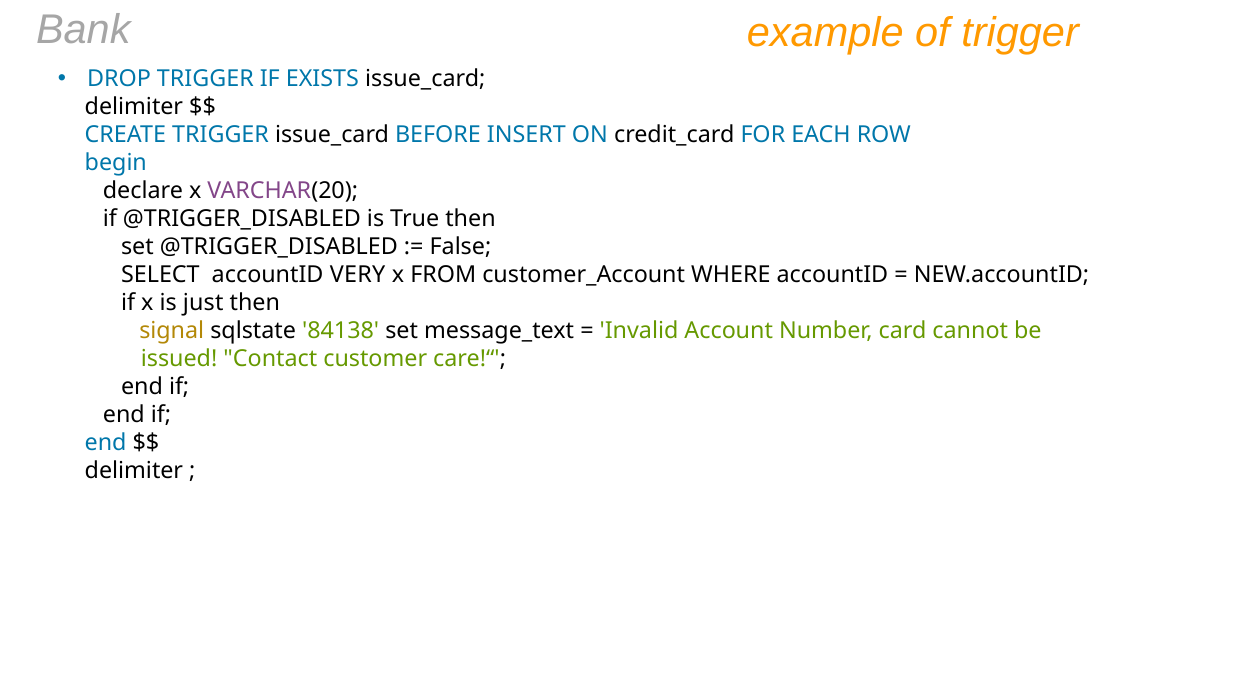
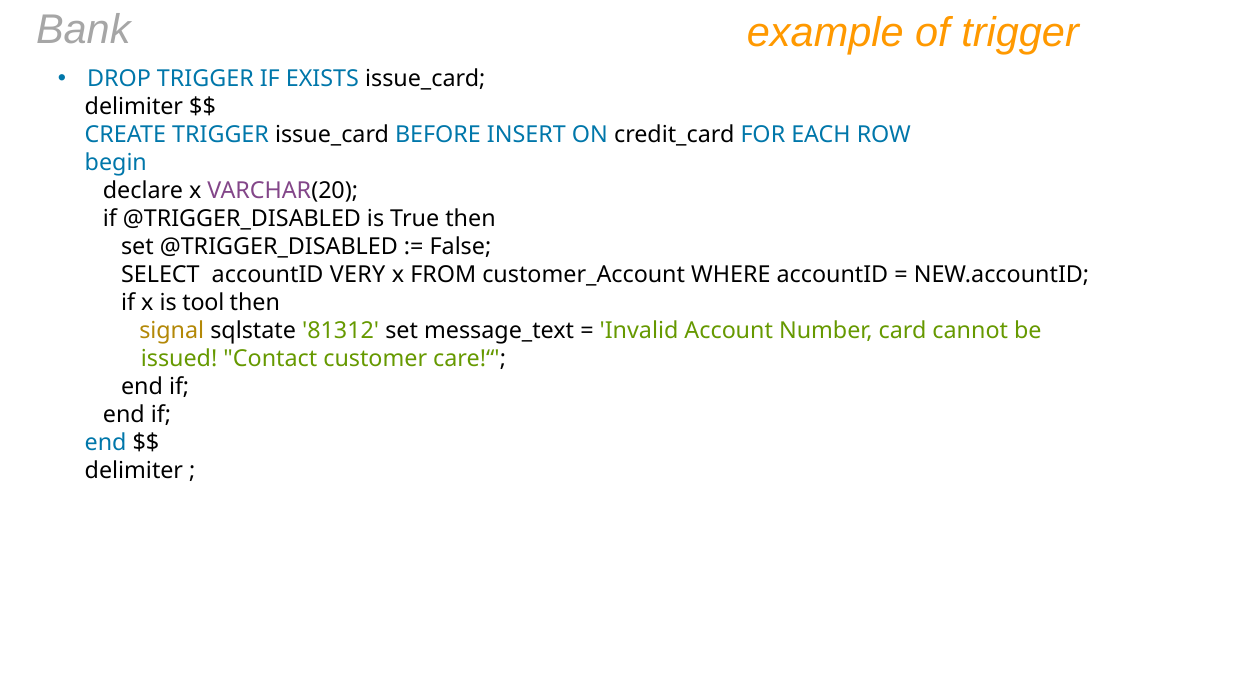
just: just -> tool (203, 303)
84138: 84138 -> 81312 (341, 330)
